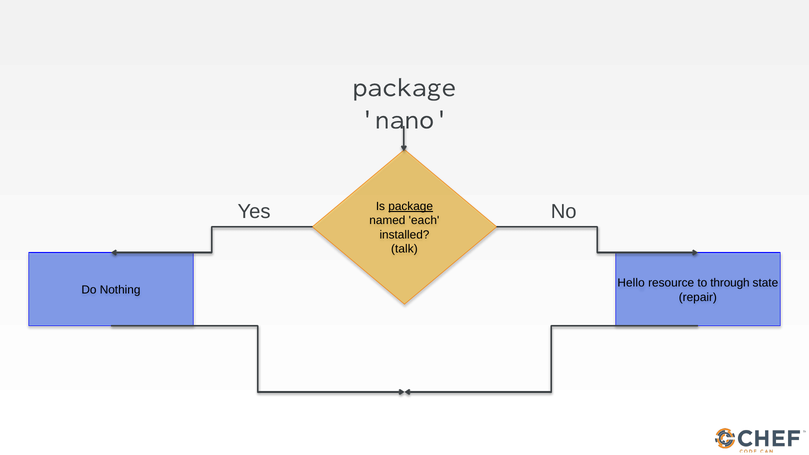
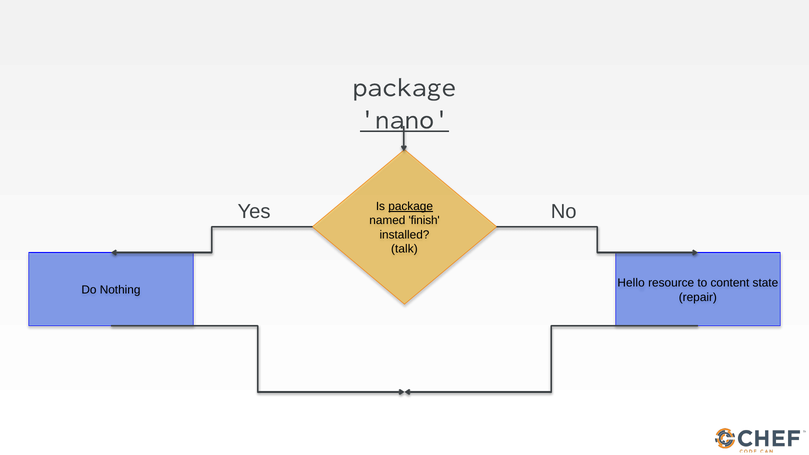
nano underline: none -> present (404, 120)
each: each -> finish (424, 221)
through: through -> content (730, 283)
